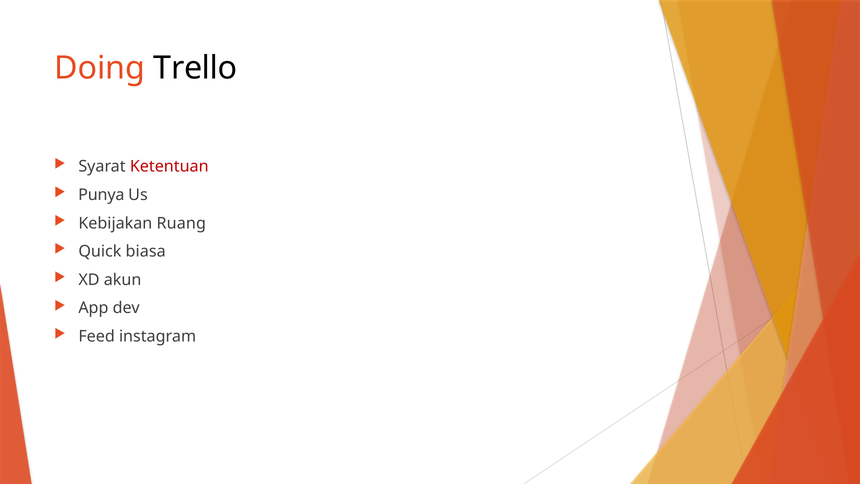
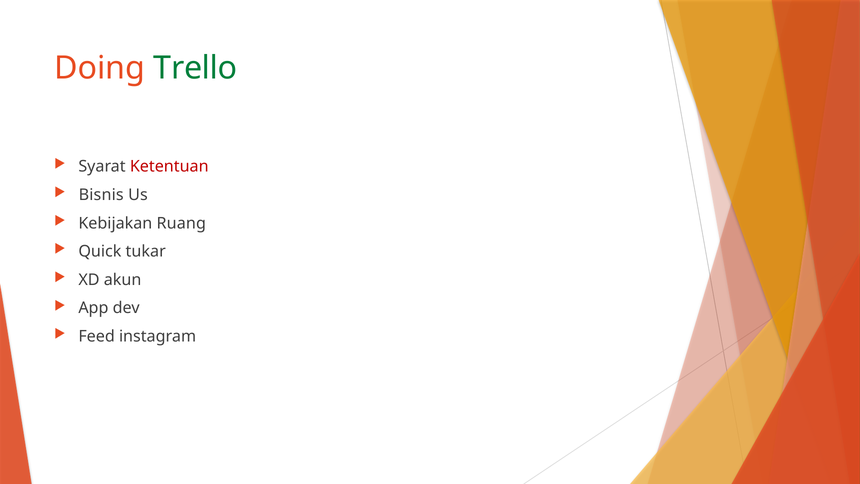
Trello colour: black -> green (195, 68)
Punya: Punya -> Bisnis (101, 195)
biasa: biasa -> tukar (146, 251)
